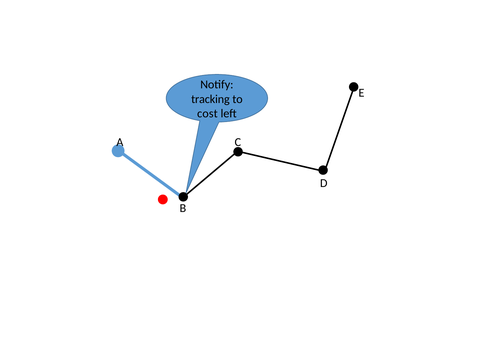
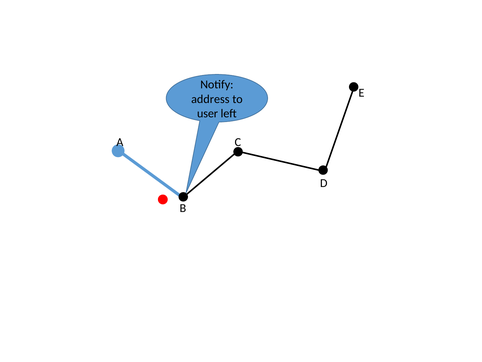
tracking: tracking -> address (210, 99)
cost: cost -> user (208, 113)
